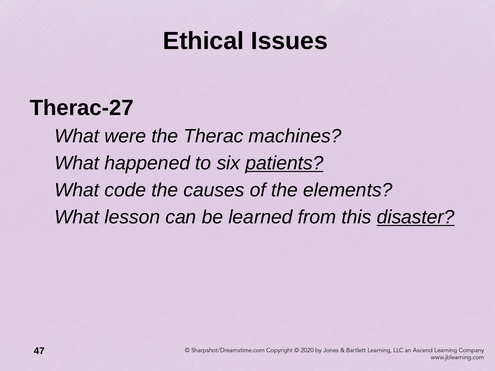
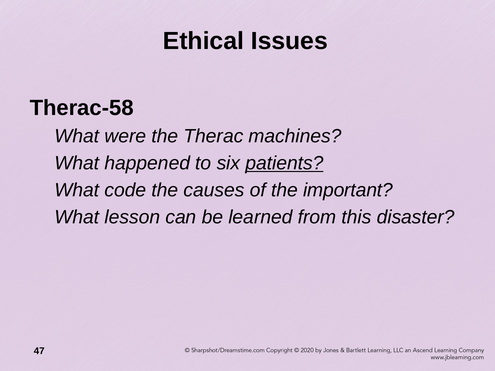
Therac-27: Therac-27 -> Therac-58 (82, 108)
elements: elements -> important (348, 190)
disaster underline: present -> none (416, 217)
